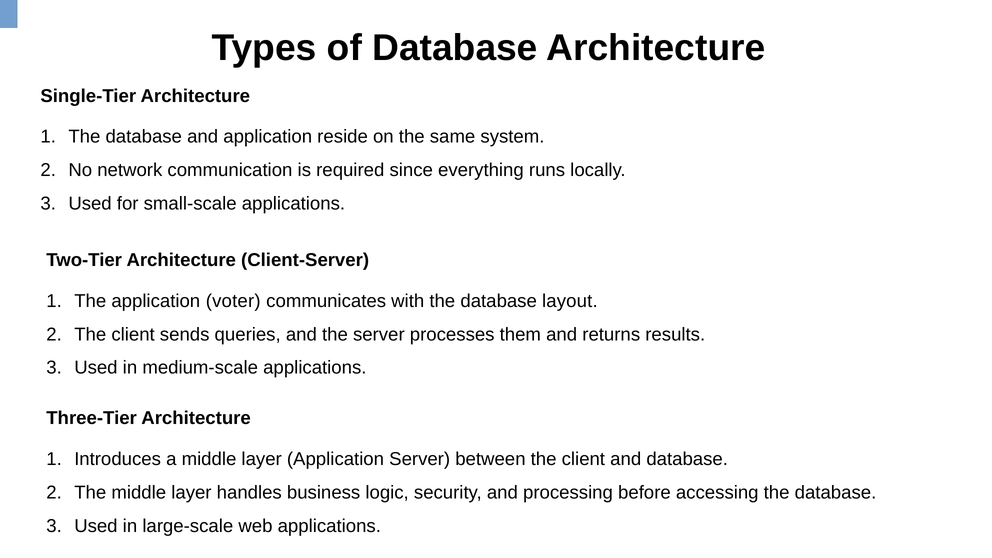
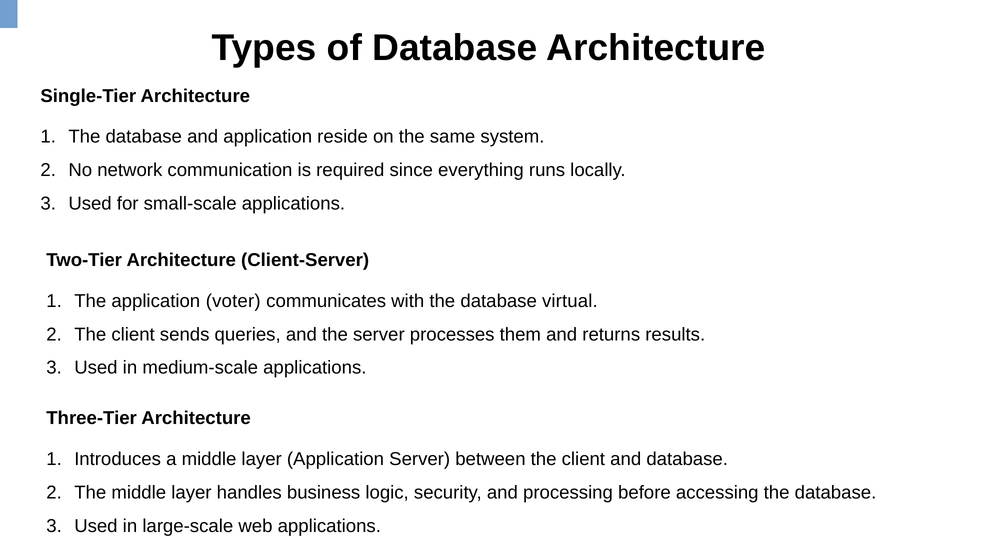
layout: layout -> virtual (570, 301)
